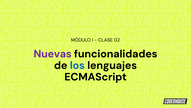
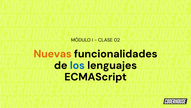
Nuevas colour: purple -> orange (53, 54)
